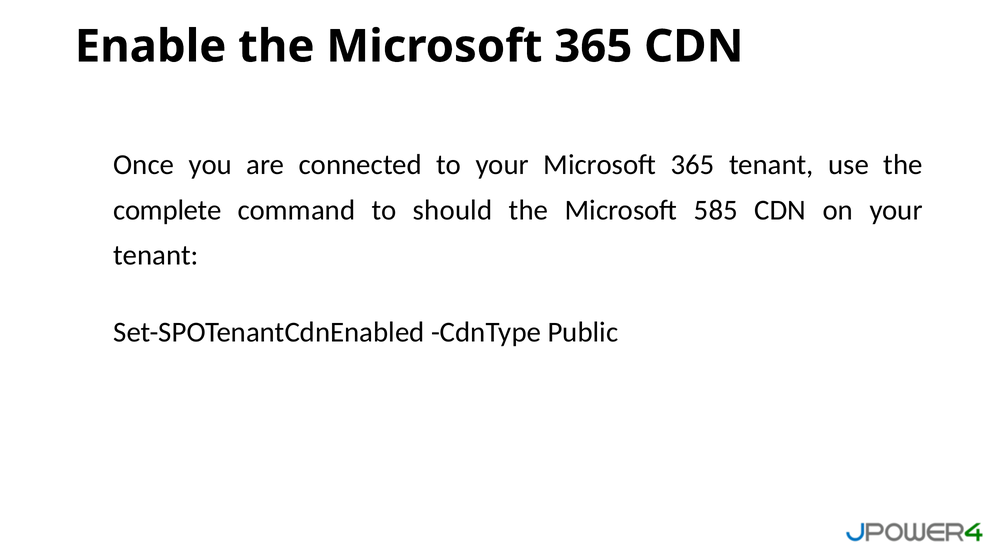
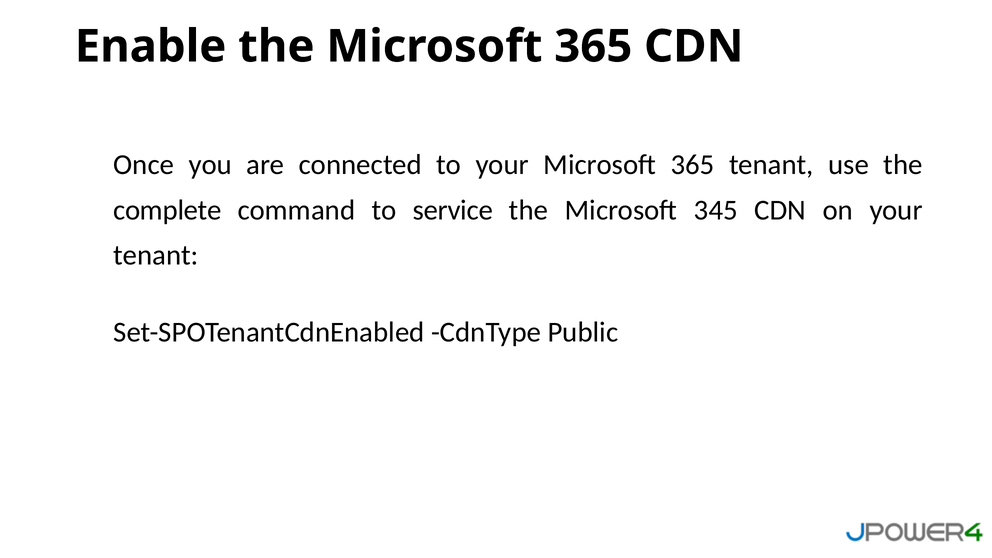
should: should -> service (453, 210)
585: 585 -> 345 (716, 210)
